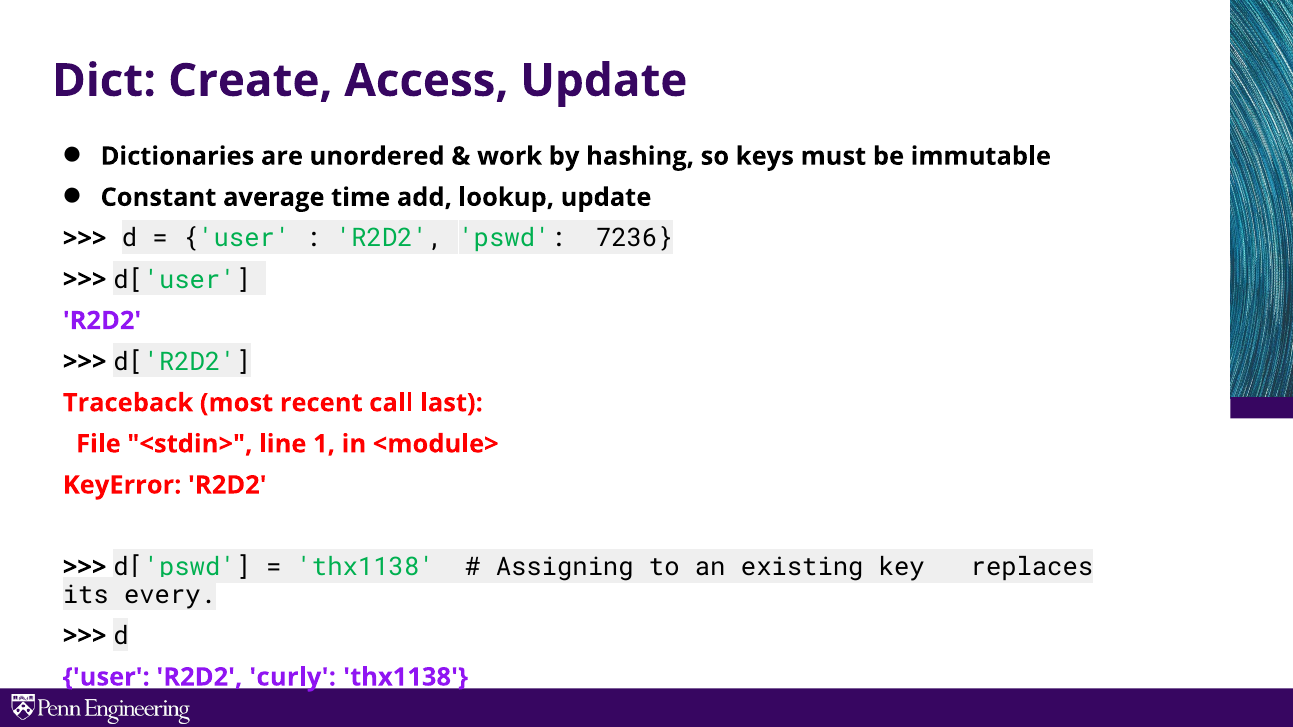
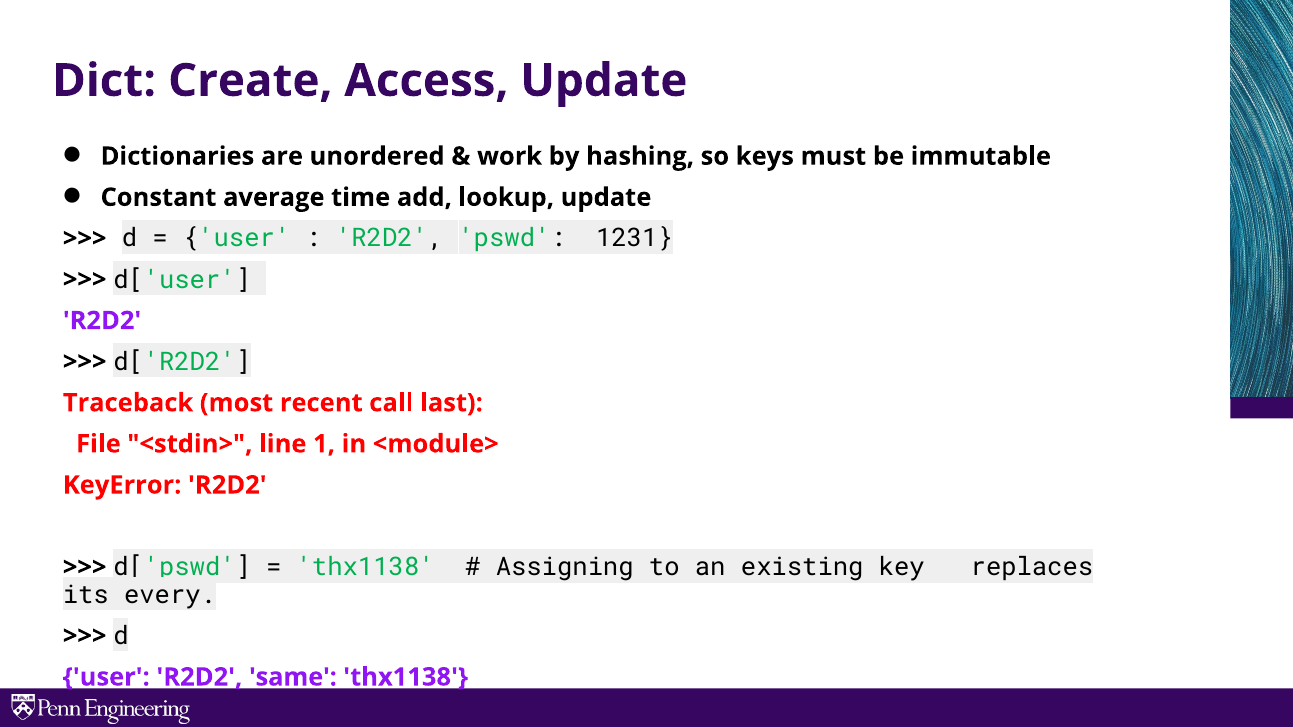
7236: 7236 -> 1231 (635, 239)
curly: curly -> same (293, 677)
